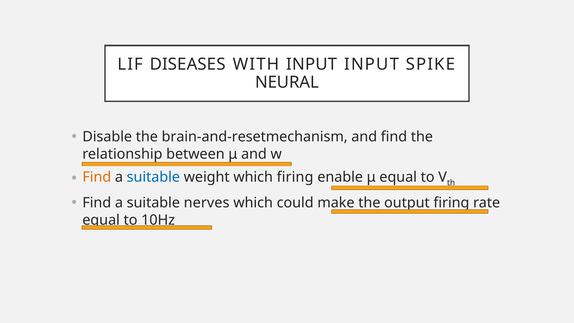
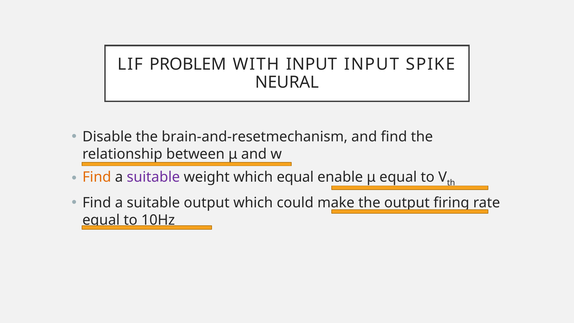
DISEASES: DISEASES -> PROBLEM (188, 64)
suitable colour: blue -> purple (153, 177)
which firing: firing -> equal (295, 177)
suitable nerves: nerves -> output (207, 203)
